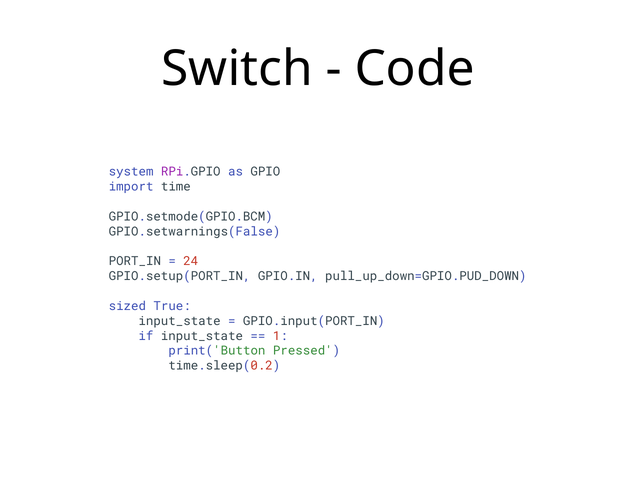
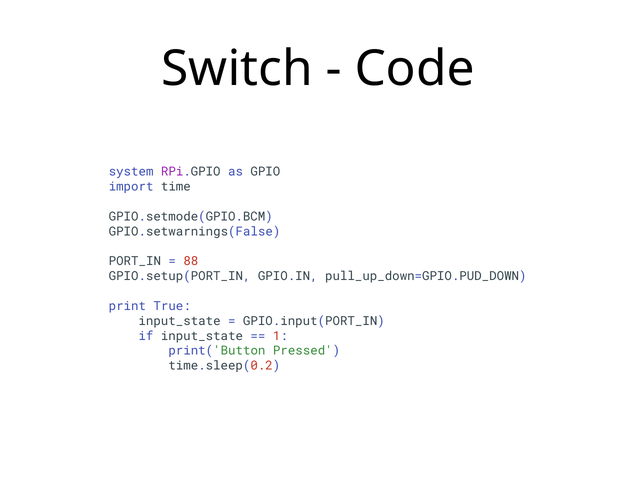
24: 24 -> 88 (191, 261)
sized: sized -> print (127, 306)
